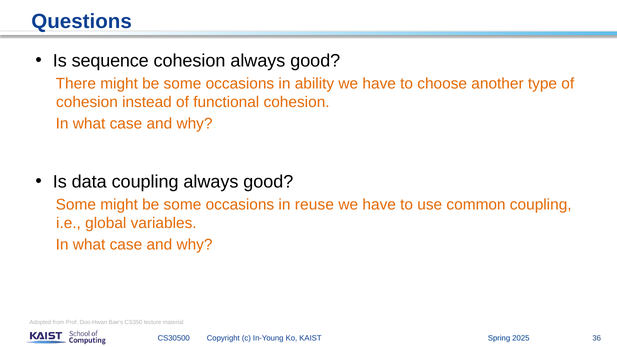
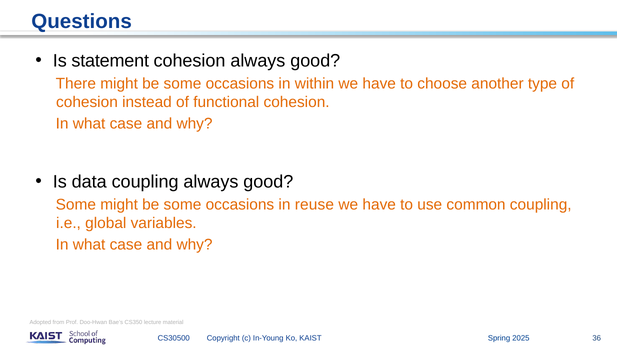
sequence: sequence -> statement (110, 61)
ability: ability -> within (314, 84)
